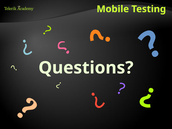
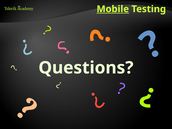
Mobile underline: none -> present (113, 9)
